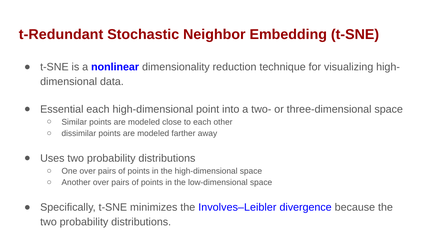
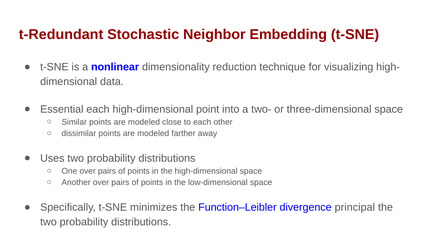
Involves–Leibler: Involves–Leibler -> Function–Leibler (237, 208)
because: because -> principal (355, 208)
